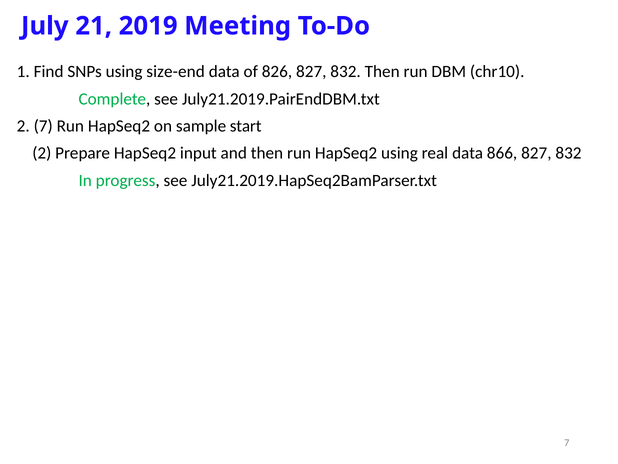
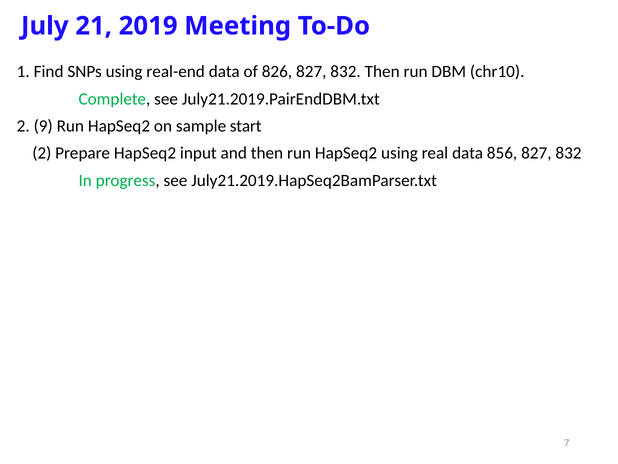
size-end: size-end -> real-end (176, 72)
2 7: 7 -> 9 (43, 126)
866: 866 -> 856 (502, 153)
